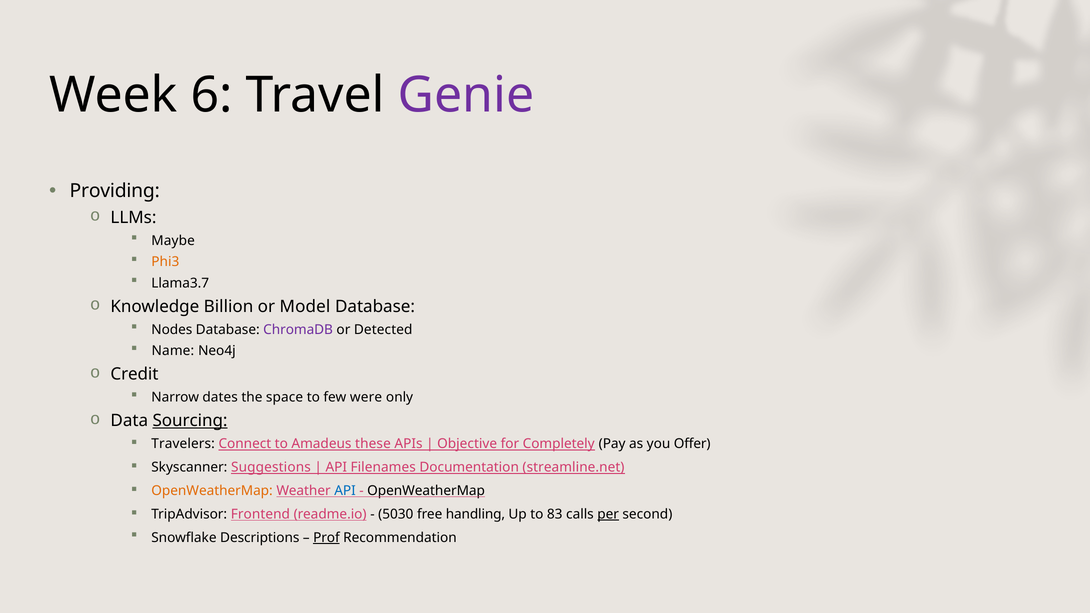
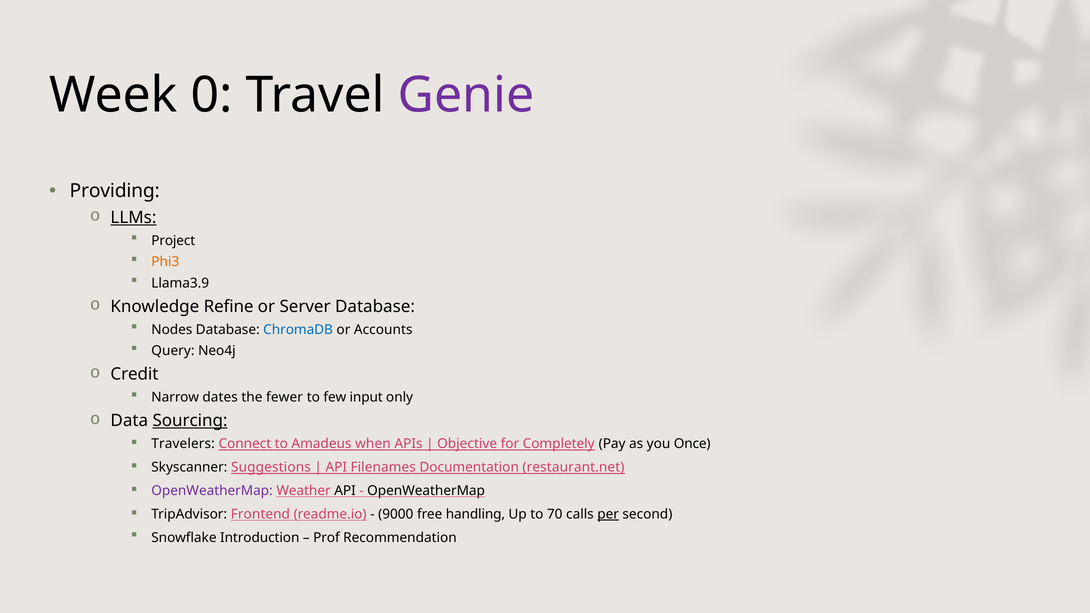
6: 6 -> 0 (212, 95)
LLMs underline: none -> present (133, 218)
Maybe: Maybe -> Project (173, 241)
Llama3.7: Llama3.7 -> Llama3.9 (180, 283)
Billion: Billion -> Refine (229, 307)
Model: Model -> Server (305, 307)
ChromaDB colour: purple -> blue (298, 330)
Detected: Detected -> Accounts (383, 330)
Name: Name -> Query (173, 351)
space: space -> fewer (285, 397)
were: were -> input (366, 397)
these: these -> when (373, 444)
Offer: Offer -> Once (692, 444)
streamline.net: streamline.net -> restaurant.net (573, 467)
OpenWeatherMap colour: orange -> purple (212, 491)
API colour: blue -> black (345, 491)
5030: 5030 -> 9000 (396, 514)
83: 83 -> 70 (555, 514)
Descriptions: Descriptions -> Introduction (260, 538)
Prof underline: present -> none (326, 538)
